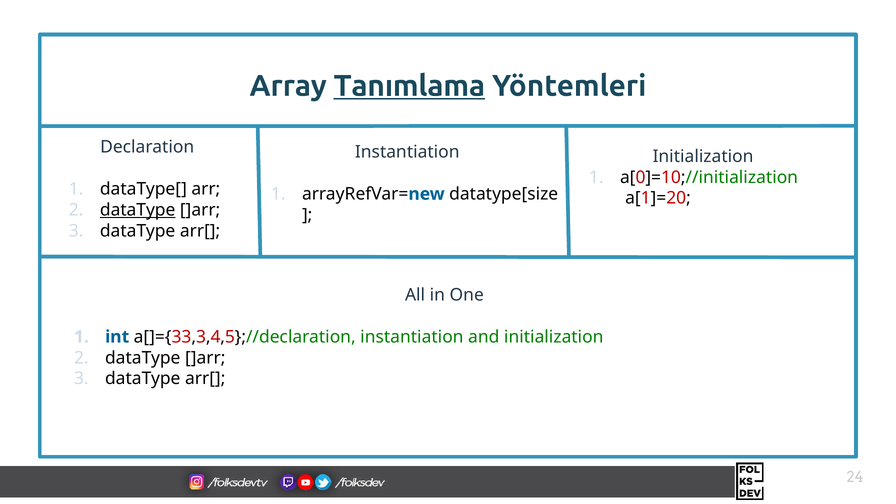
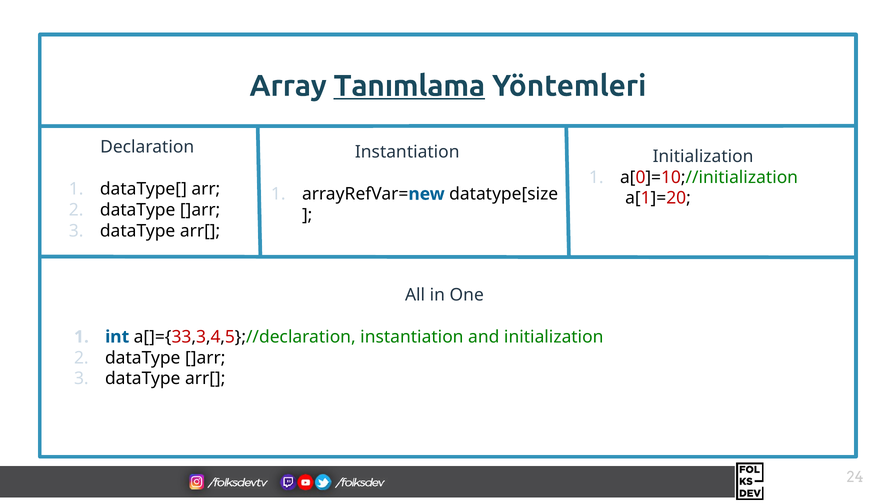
dataType underline: present -> none (138, 210)
